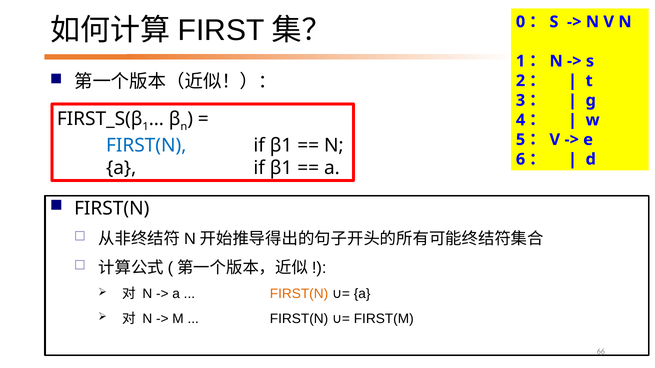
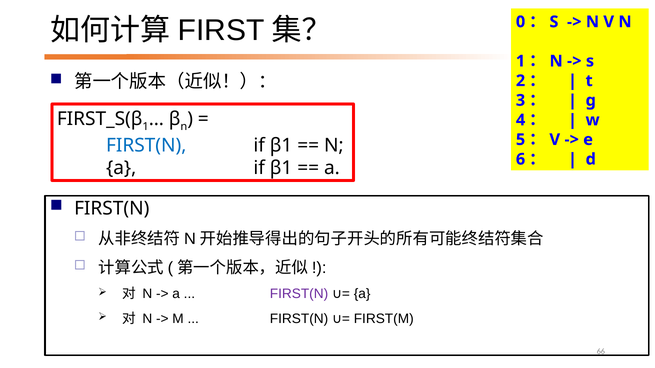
FIRST(N colour: orange -> purple (299, 294)
